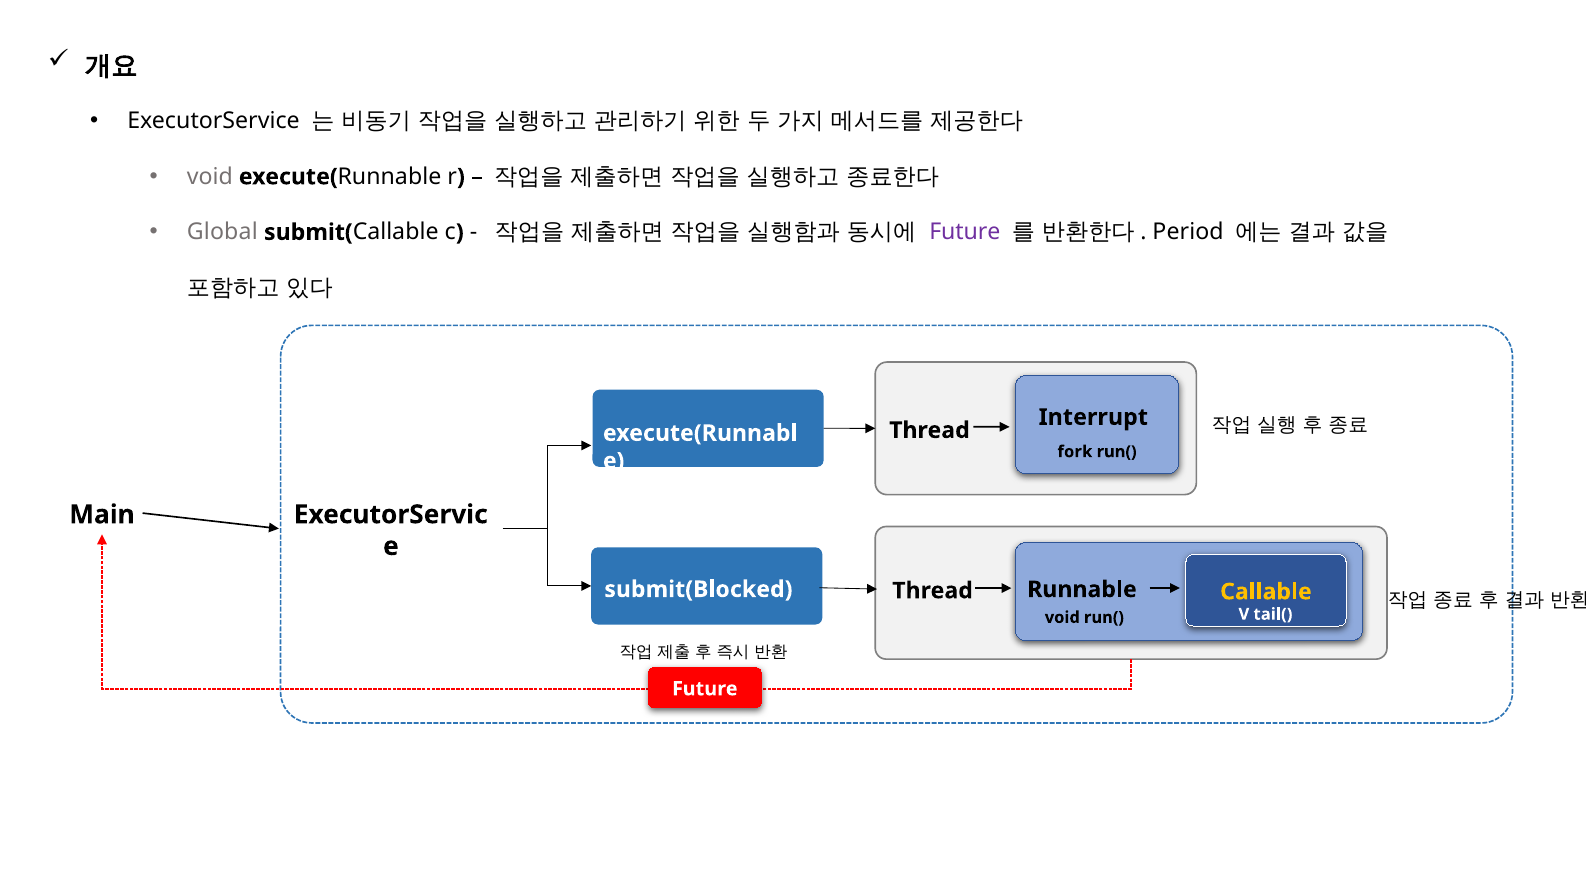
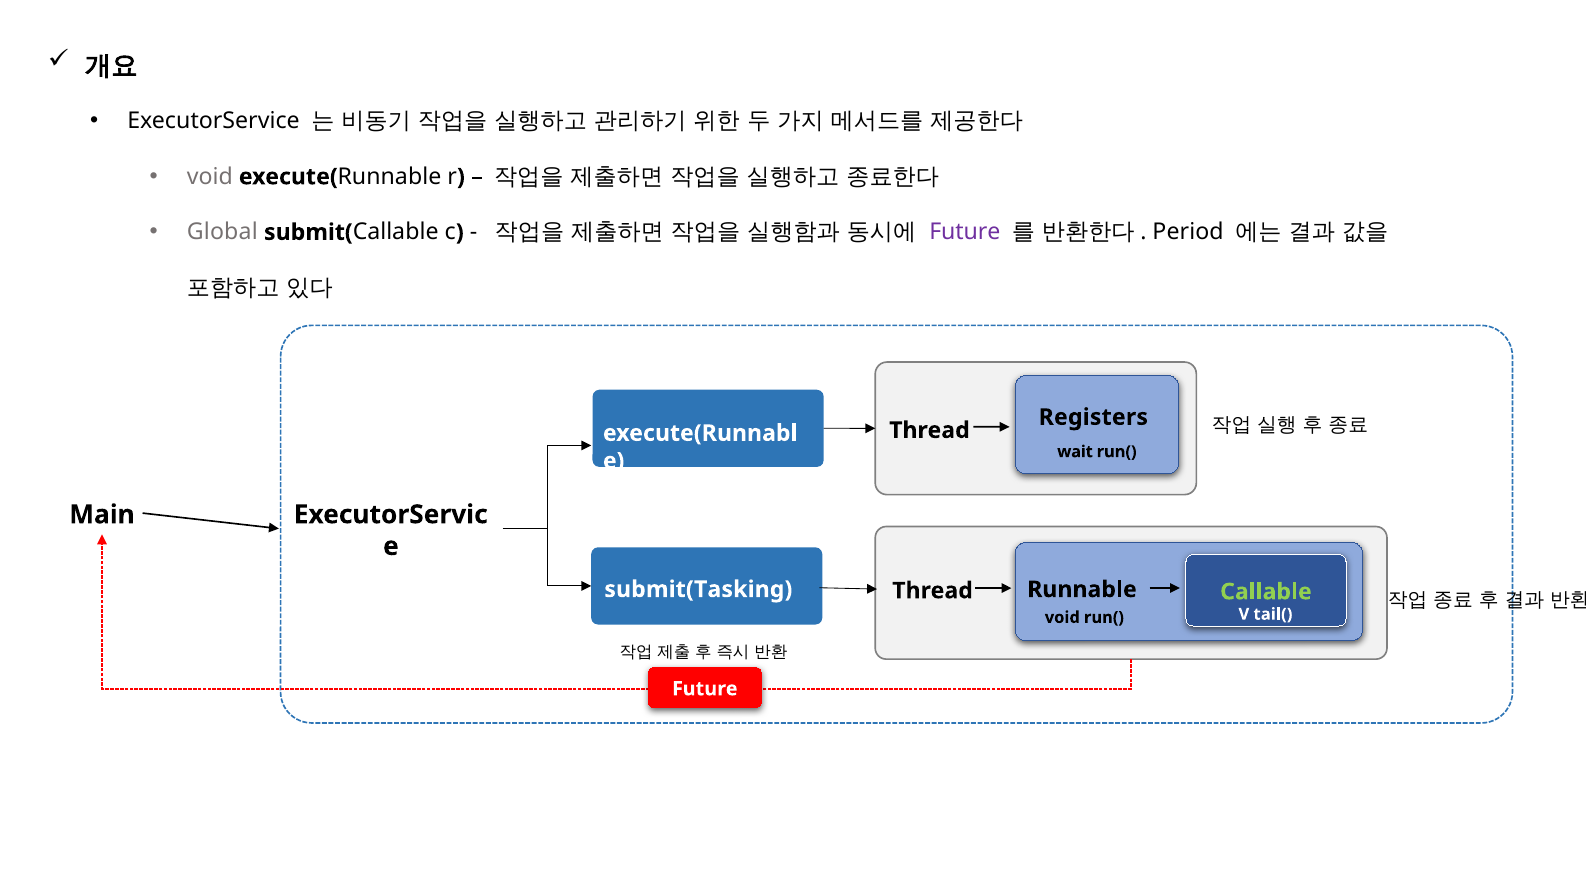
Interrupt: Interrupt -> Registers (1093, 417)
fork: fork -> wait (1075, 452)
submit(Blocked: submit(Blocked -> submit(Tasking (698, 589)
Callable colour: yellow -> light green (1266, 592)
